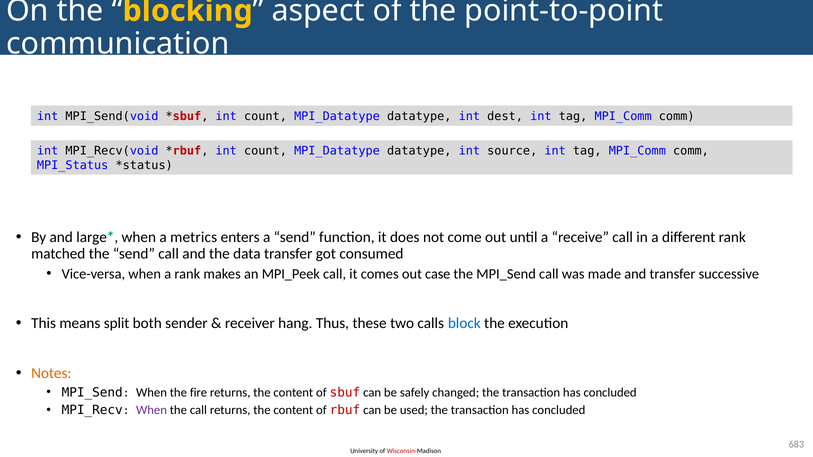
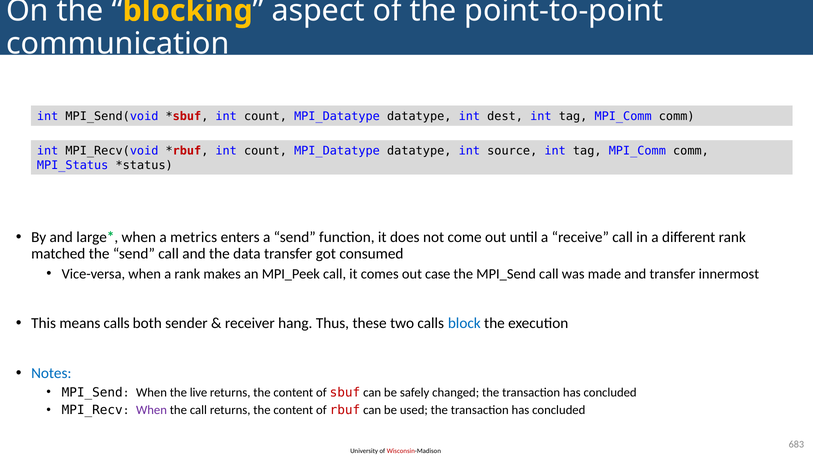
successive: successive -> innermost (729, 274)
means split: split -> calls (117, 323)
Notes colour: orange -> blue (51, 373)
fire: fire -> live (199, 393)
